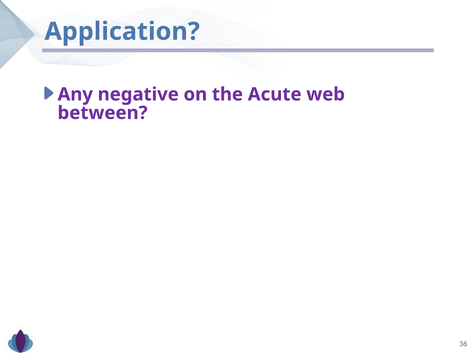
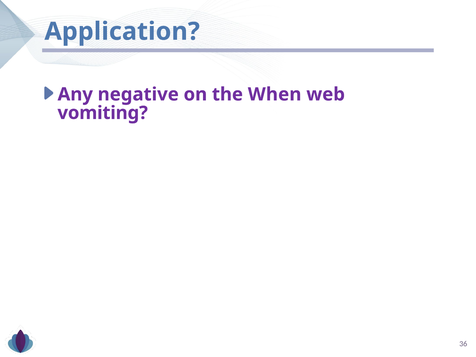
Acute: Acute -> When (275, 94)
between: between -> vomiting (103, 113)
